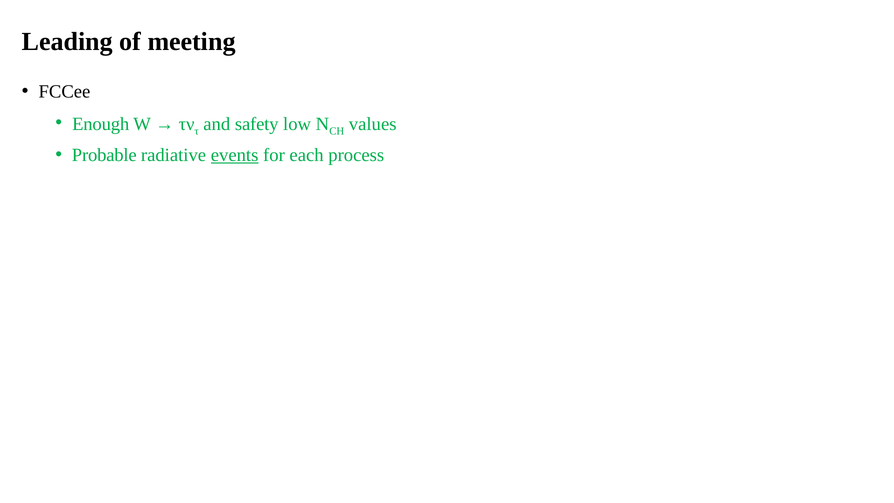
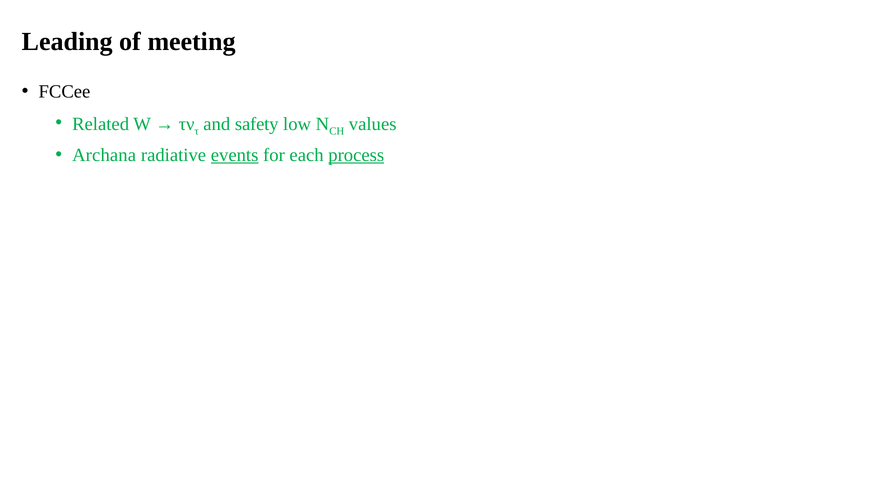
Enough: Enough -> Related (101, 124)
Probable: Probable -> Archana (104, 155)
process underline: none -> present (356, 155)
